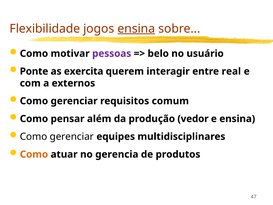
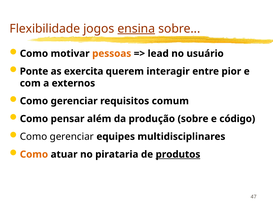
pessoas colour: purple -> orange (112, 53)
belo: belo -> lead (158, 53)
real: real -> pior (231, 71)
produção vedor: vedor -> sobre (193, 119)
e ensina: ensina -> código (237, 119)
gerencia: gerencia -> pirataria (117, 154)
produtos underline: none -> present (178, 154)
